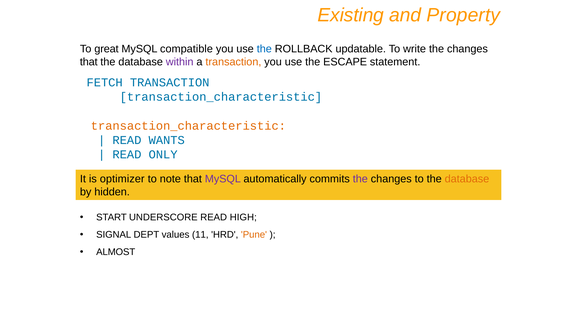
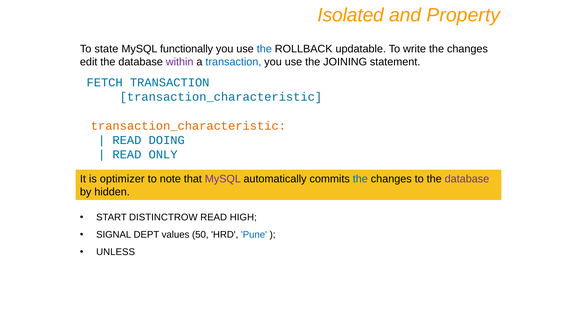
Existing: Existing -> Isolated (351, 15)
great: great -> state (106, 49)
compatible: compatible -> functionally (187, 49)
that: that -> edit (89, 62)
transaction colour: orange -> blue (233, 62)
ESCAPE: ESCAPE -> JOINING (345, 62)
WANTS: WANTS -> DOING (167, 140)
the colour: purple -> blue (360, 179)
database colour: orange -> purple (467, 179)
UNDERSCORE: UNDERSCORE -> DISTINCTROW (163, 217)
11: 11 -> 50 (200, 234)
Pune colour: orange -> blue (254, 234)
ALMOST: ALMOST -> UNLESS (116, 252)
